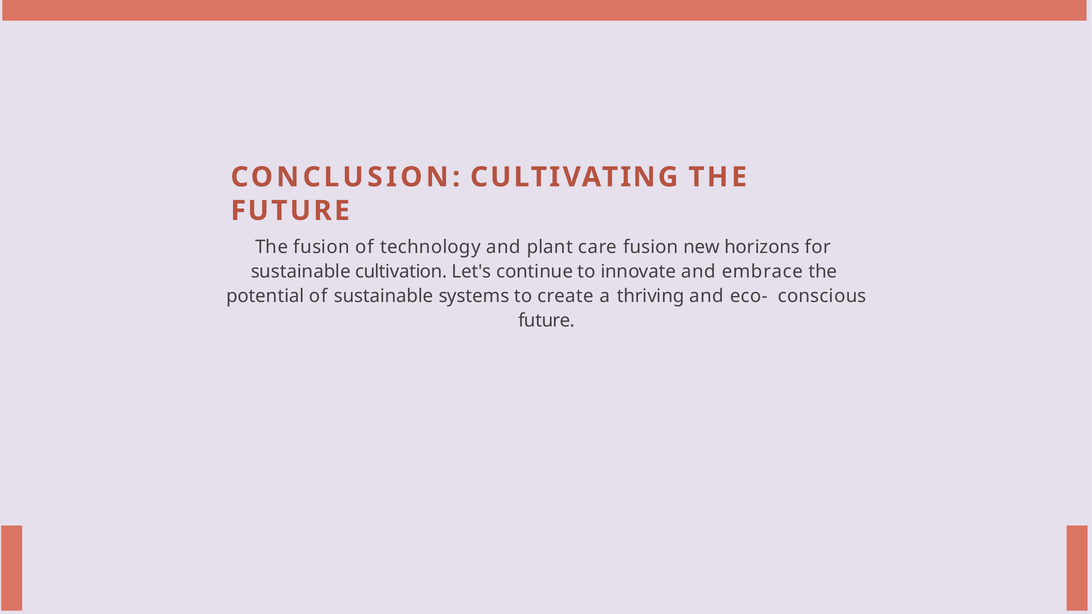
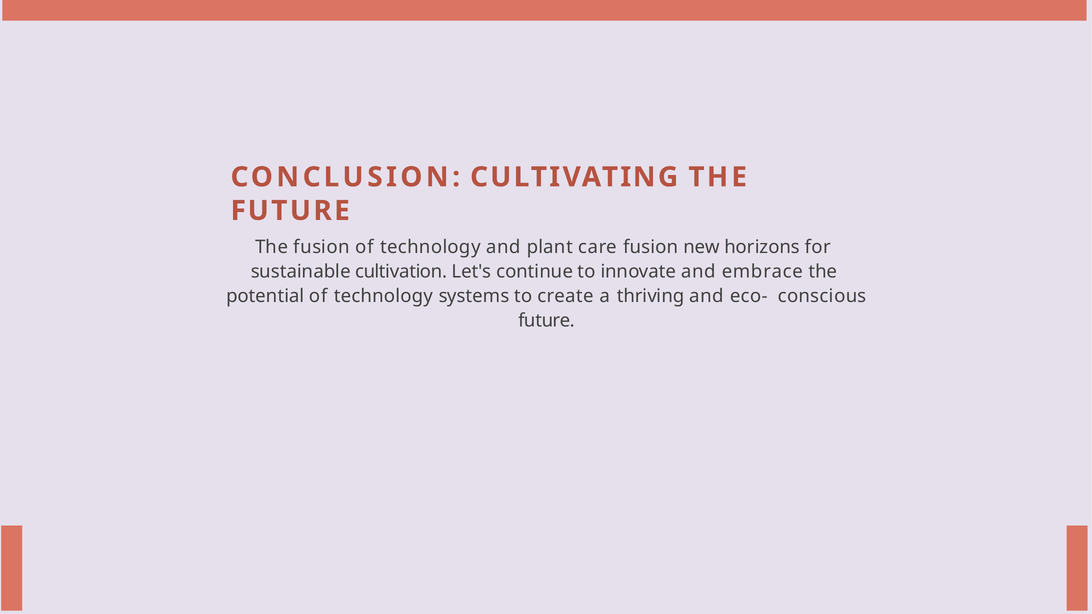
potential of sustainable: sustainable -> technology (383, 296)
